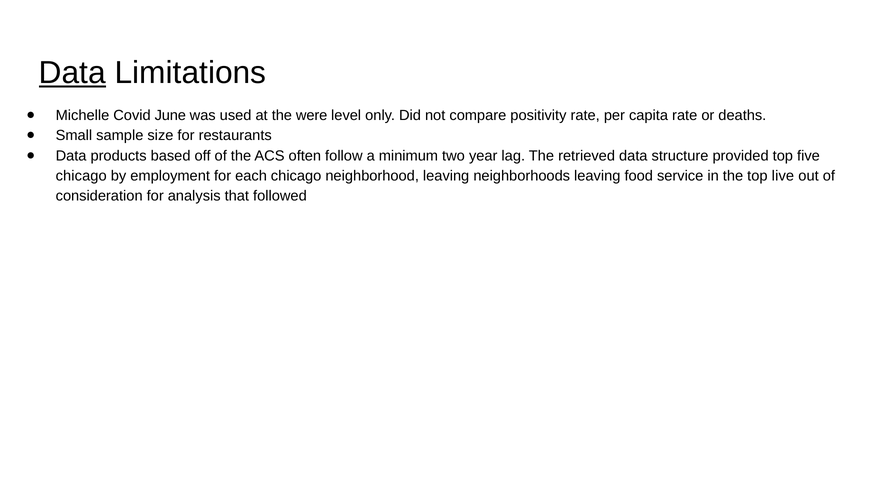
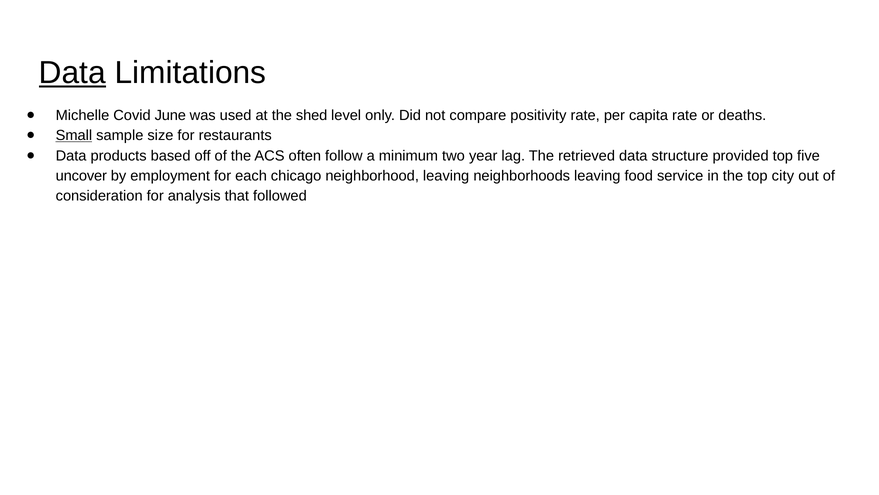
were: were -> shed (312, 115)
Small underline: none -> present (74, 135)
chicago: chicago -> uncover (81, 176)
live: live -> city (783, 176)
